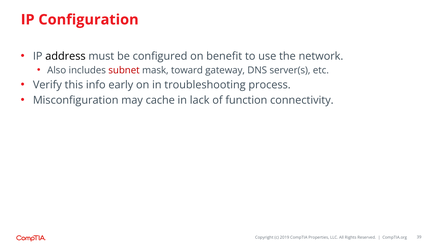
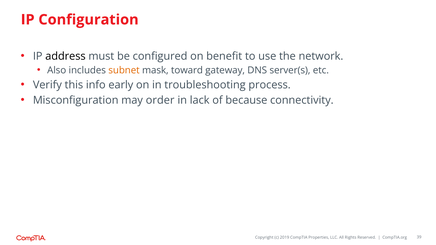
subnet colour: red -> orange (124, 70)
cache: cache -> order (160, 100)
function: function -> because (246, 100)
